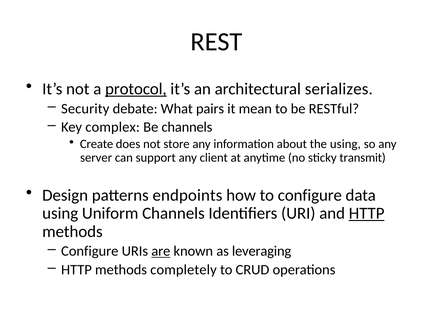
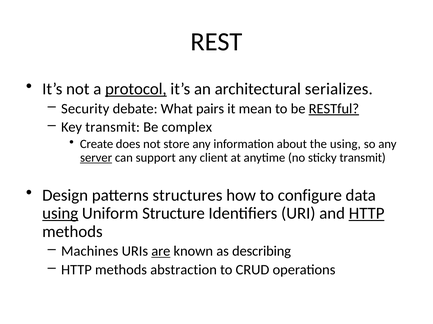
RESTful underline: none -> present (334, 109)
Key complex: complex -> transmit (113, 127)
Be channels: channels -> complex (187, 127)
server underline: none -> present (96, 158)
endpoints: endpoints -> structures (187, 196)
using underline: none -> present (60, 214)
Uniform Channels: Channels -> Structure (174, 214)
Configure: Configure -> Machines (90, 252)
leveraging: leveraging -> describing (262, 252)
completely: completely -> abstraction (184, 270)
